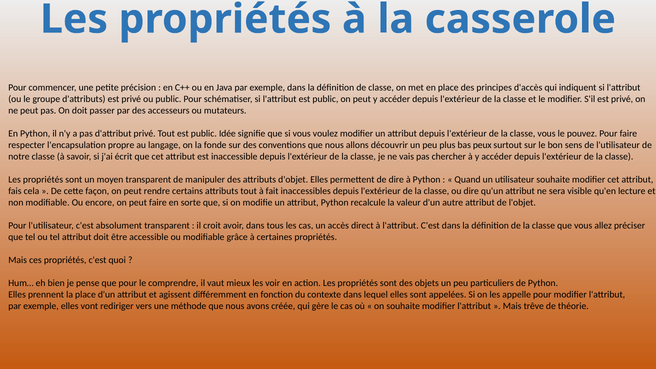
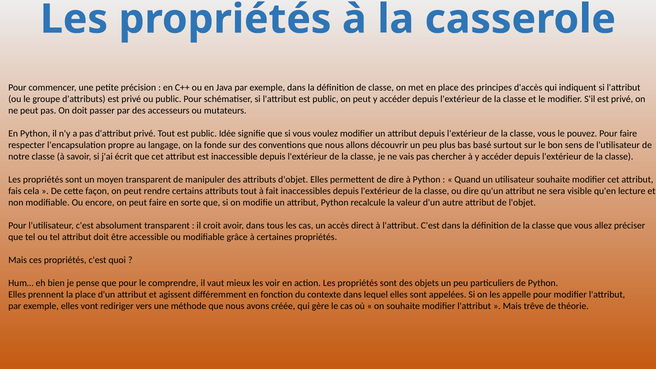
peux: peux -> basé (482, 145)
